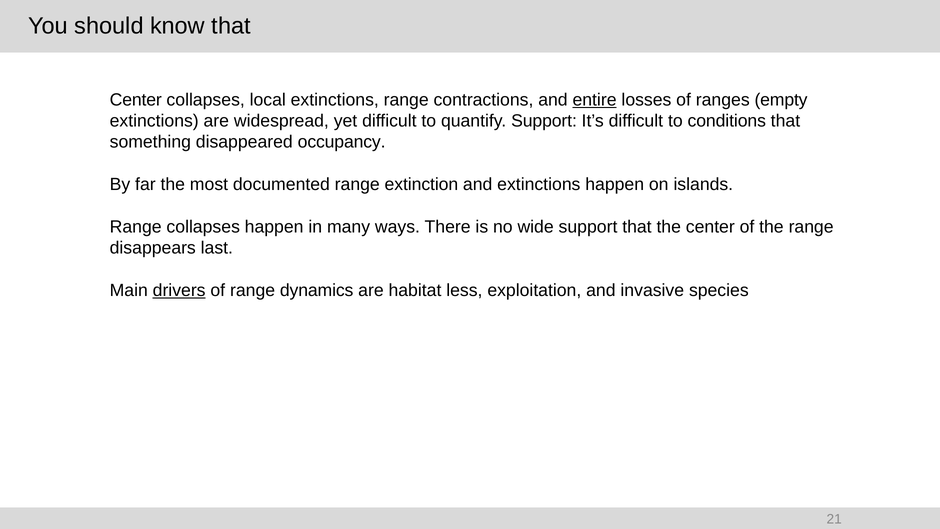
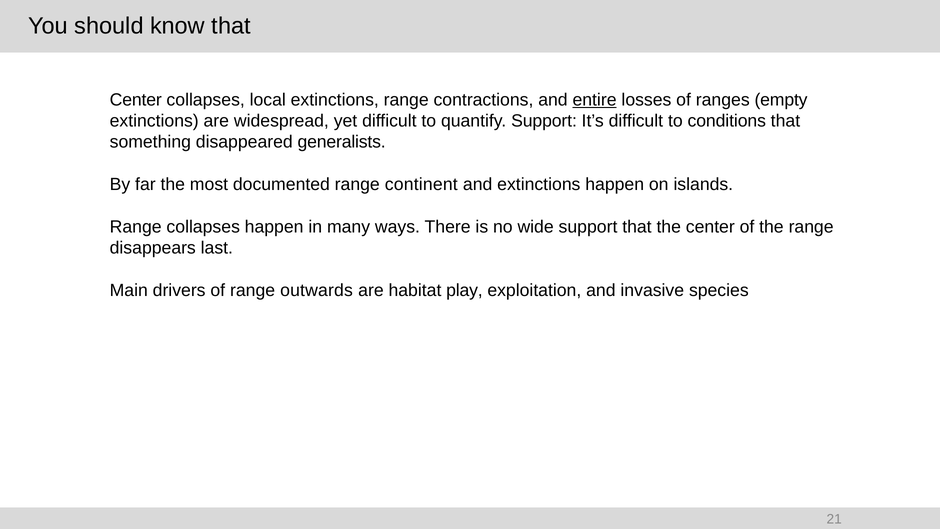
occupancy: occupancy -> generalists (342, 142)
extinction: extinction -> continent (421, 184)
drivers underline: present -> none (179, 290)
dynamics: dynamics -> outwards (317, 290)
less: less -> play (464, 290)
